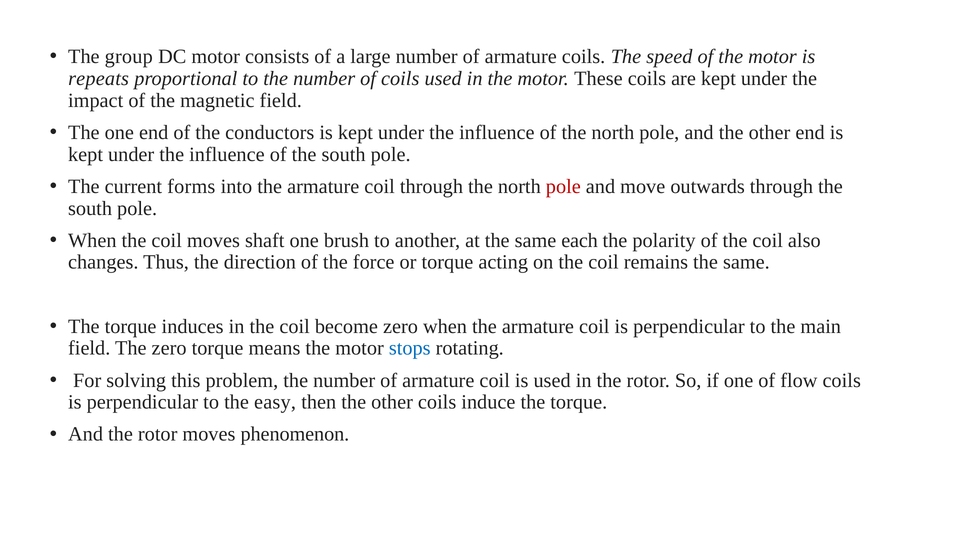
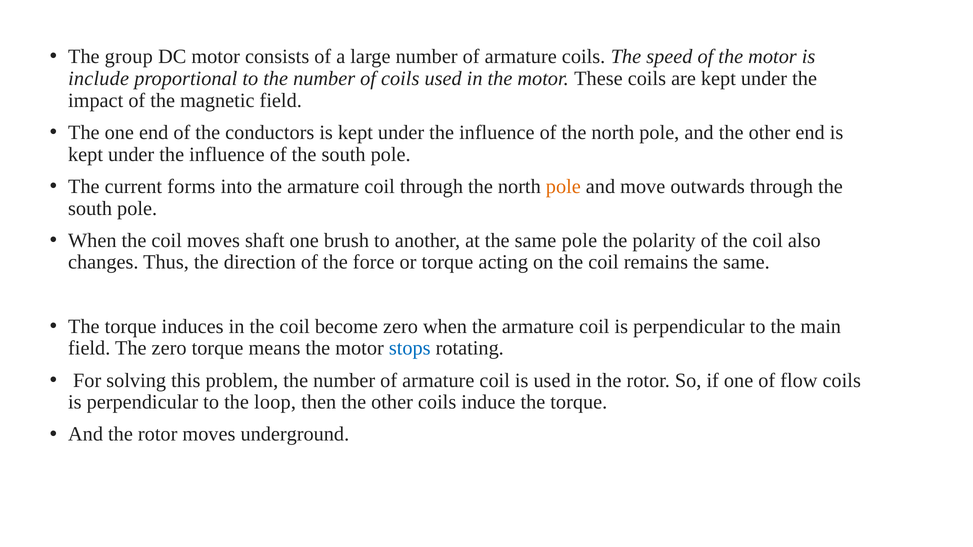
repeats: repeats -> include (99, 79)
pole colour: red -> orange (563, 187)
same each: each -> pole (579, 240)
easy: easy -> loop (275, 402)
phenomenon: phenomenon -> underground (295, 435)
